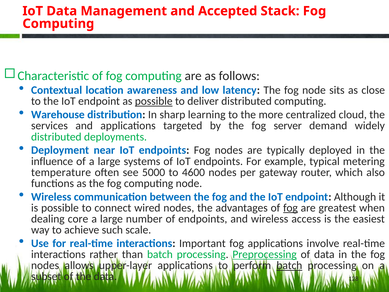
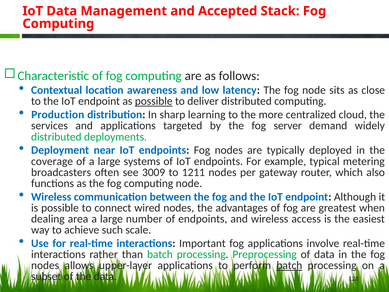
Warehouse: Warehouse -> Production (58, 115)
influence: influence -> coverage (52, 161)
temperature: temperature -> broadcasters (61, 172)
5000: 5000 -> 3009 (154, 172)
4600: 4600 -> 1211 (193, 172)
fog underline: present -> none (290, 208)
core: core -> area (78, 219)
Preprocessing underline: present -> none (265, 254)
